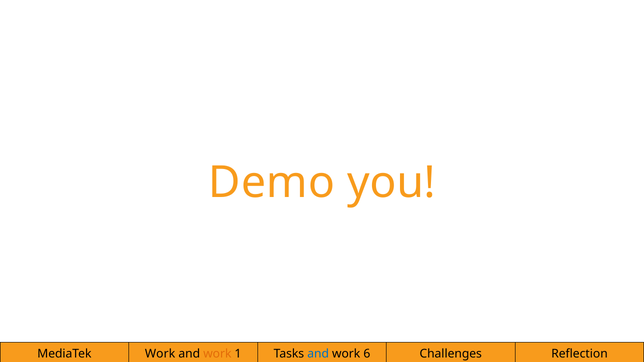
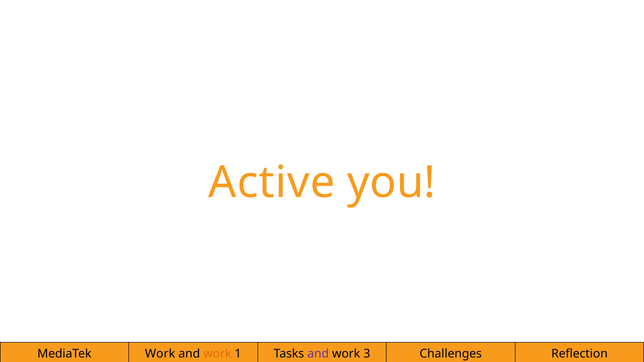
Demo: Demo -> Active (272, 183)
and colour: blue -> purple (318, 354)
6: 6 -> 3 (367, 354)
